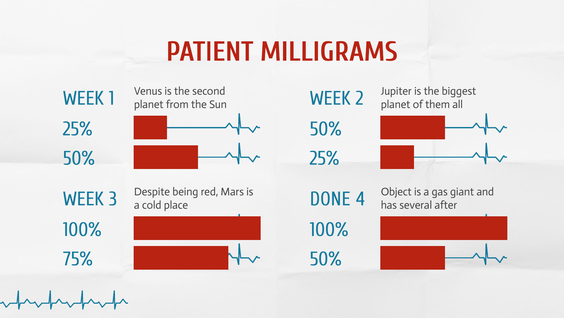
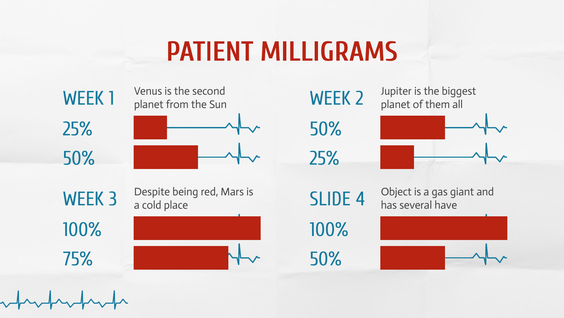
DONE: DONE -> SLIDE (330, 199)
after: after -> have (446, 205)
